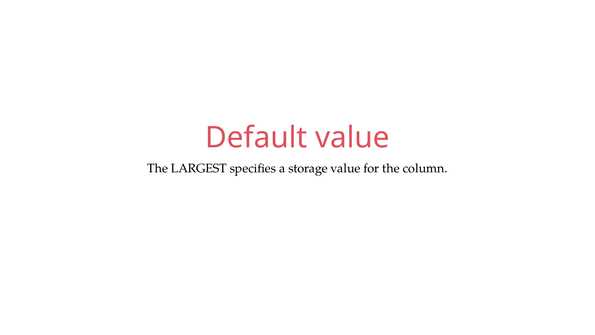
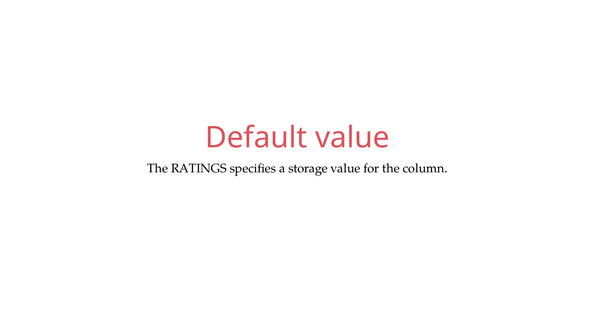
LARGEST: LARGEST -> RATINGS (199, 168)
